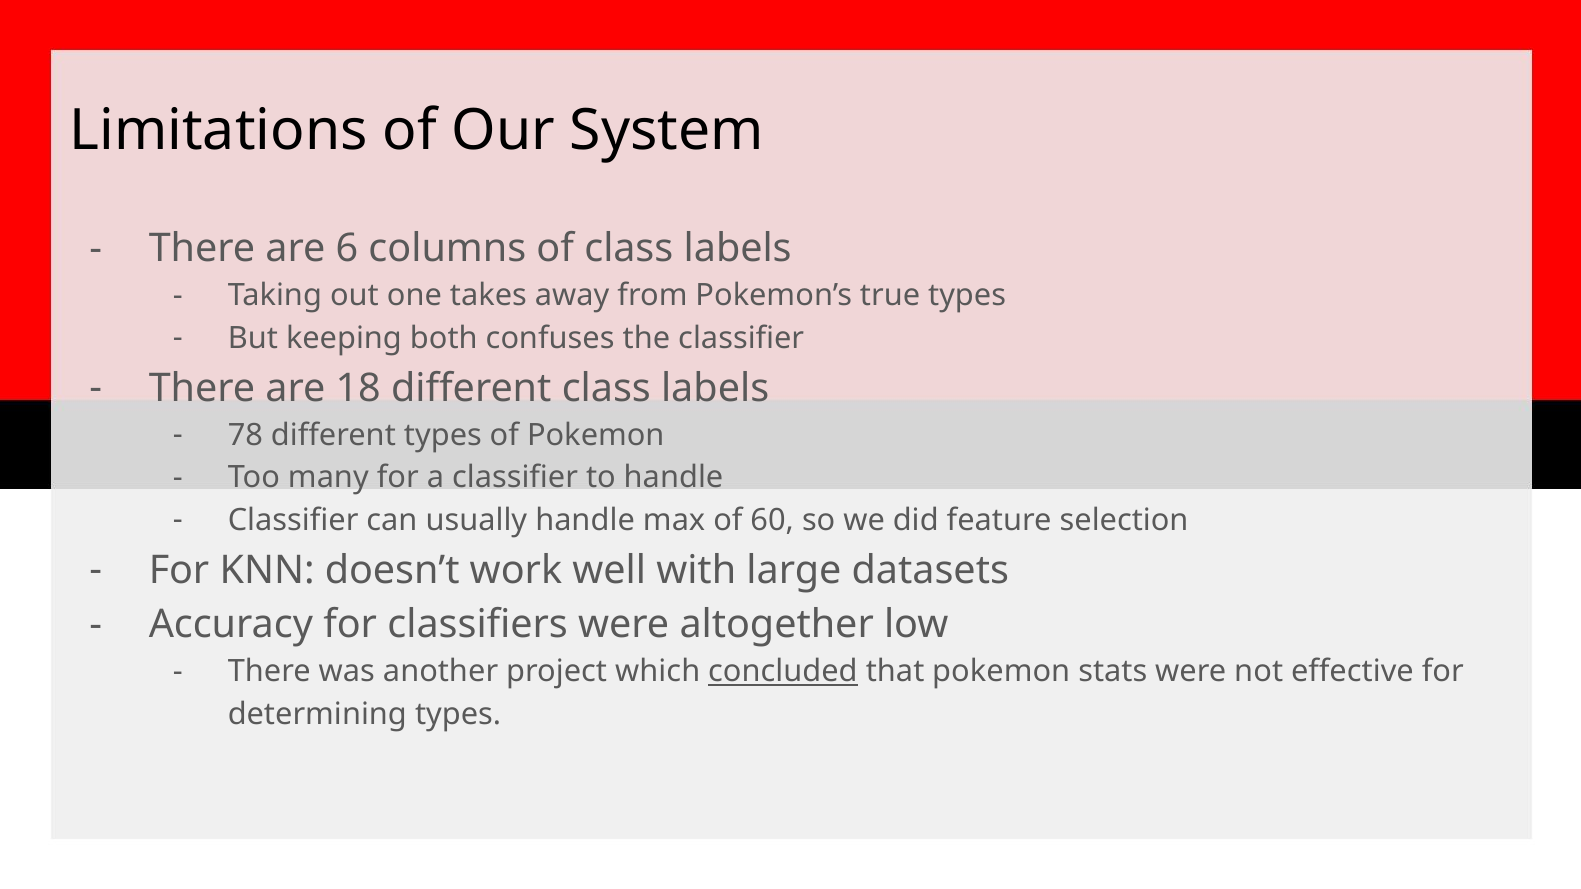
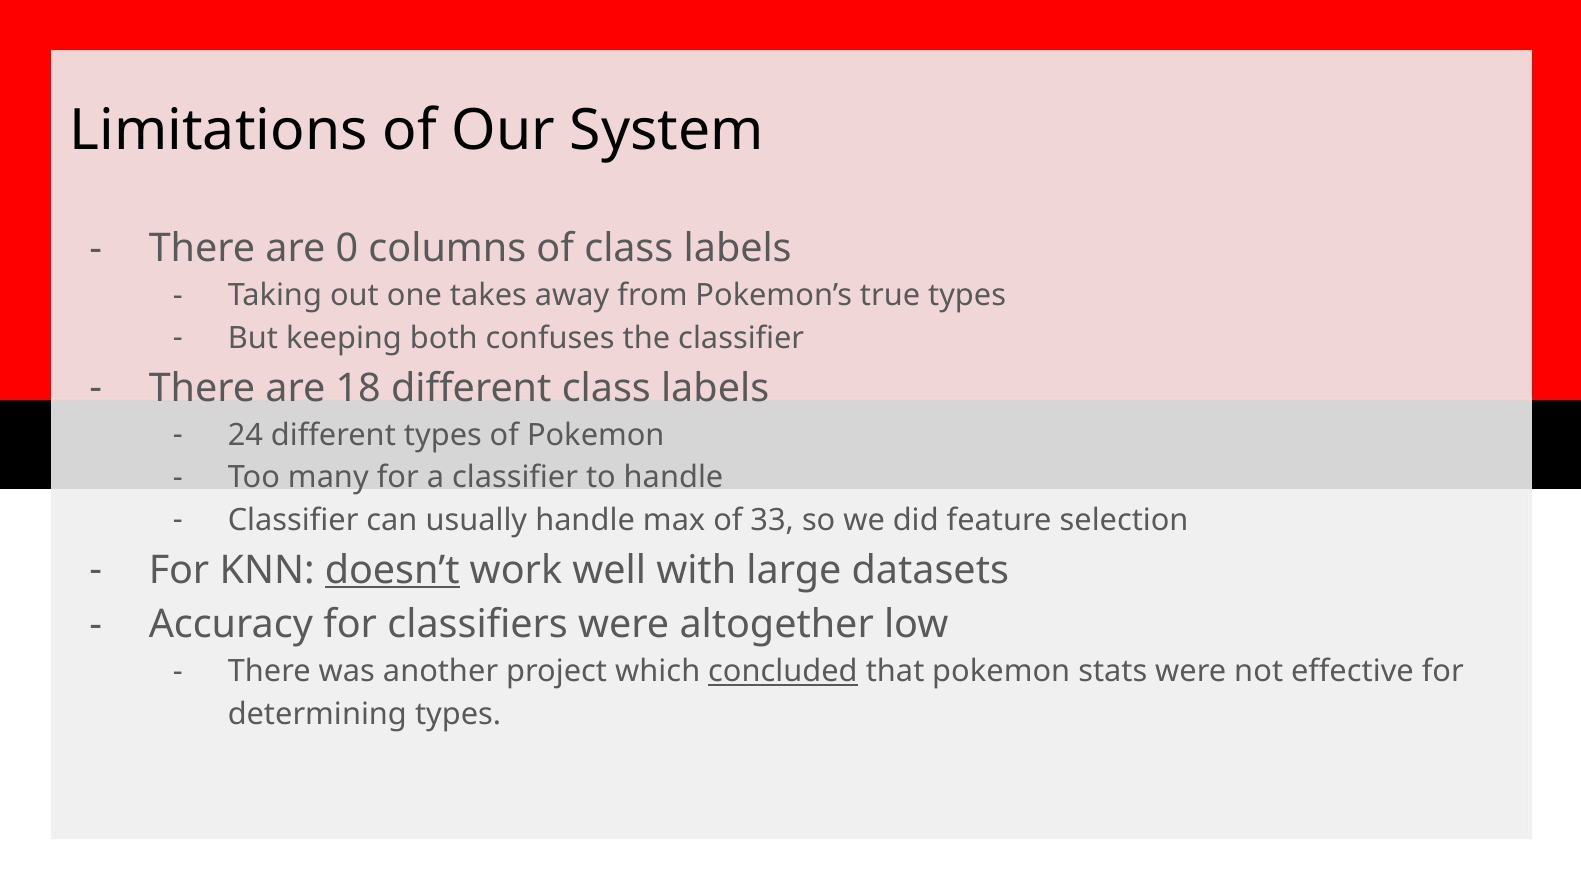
6: 6 -> 0 (347, 249)
78: 78 -> 24 (245, 435)
60: 60 -> 33 (772, 520)
doesn’t underline: none -> present (392, 570)
